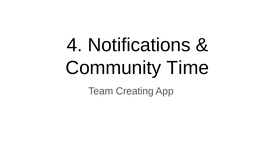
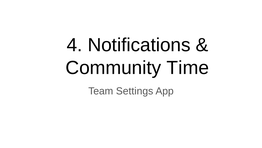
Creating: Creating -> Settings (135, 91)
